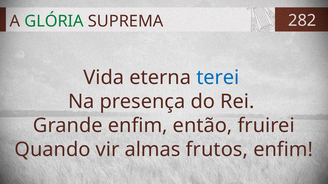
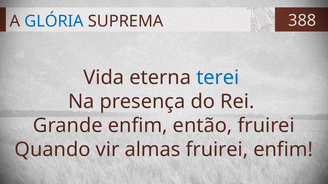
GLÓRIA colour: green -> blue (54, 21)
282: 282 -> 388 (302, 21)
almas frutos: frutos -> fruirei (217, 150)
